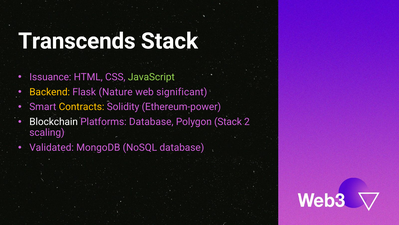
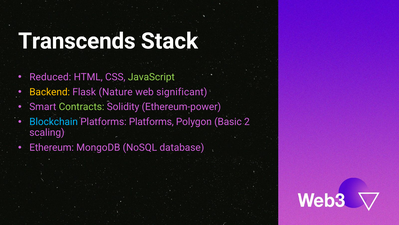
Issuance: Issuance -> Reduced (50, 77)
Contracts colour: yellow -> light green (82, 107)
Blockchain colour: white -> light blue (54, 122)
Platforms Database: Database -> Platforms (151, 122)
Polygon Stack: Stack -> Basic (228, 122)
Validated: Validated -> Ethereum (52, 147)
